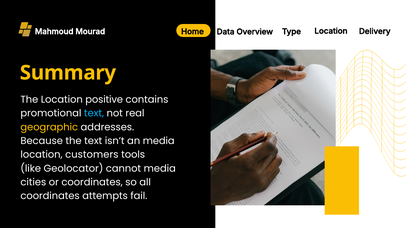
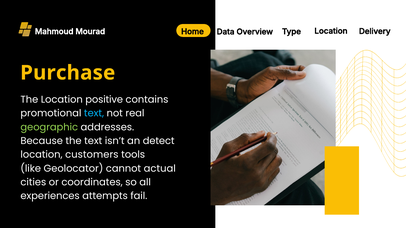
Summary: Summary -> Purchase (68, 73)
geographic colour: yellow -> light green (49, 127)
an media: media -> detect (159, 141)
cannot media: media -> actual (160, 169)
coordinates: coordinates -> experiences (50, 196)
